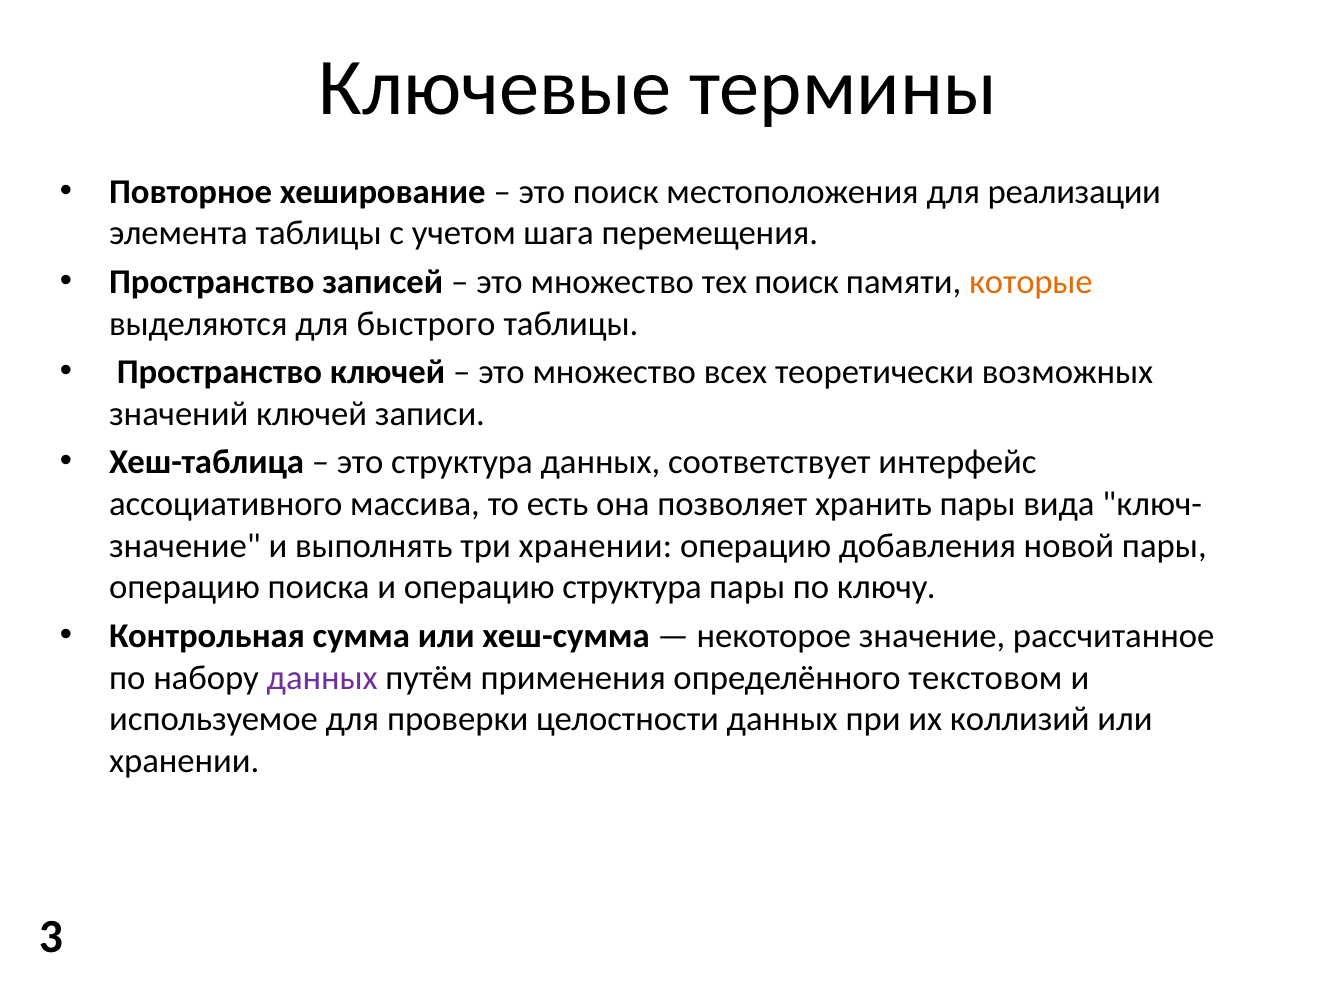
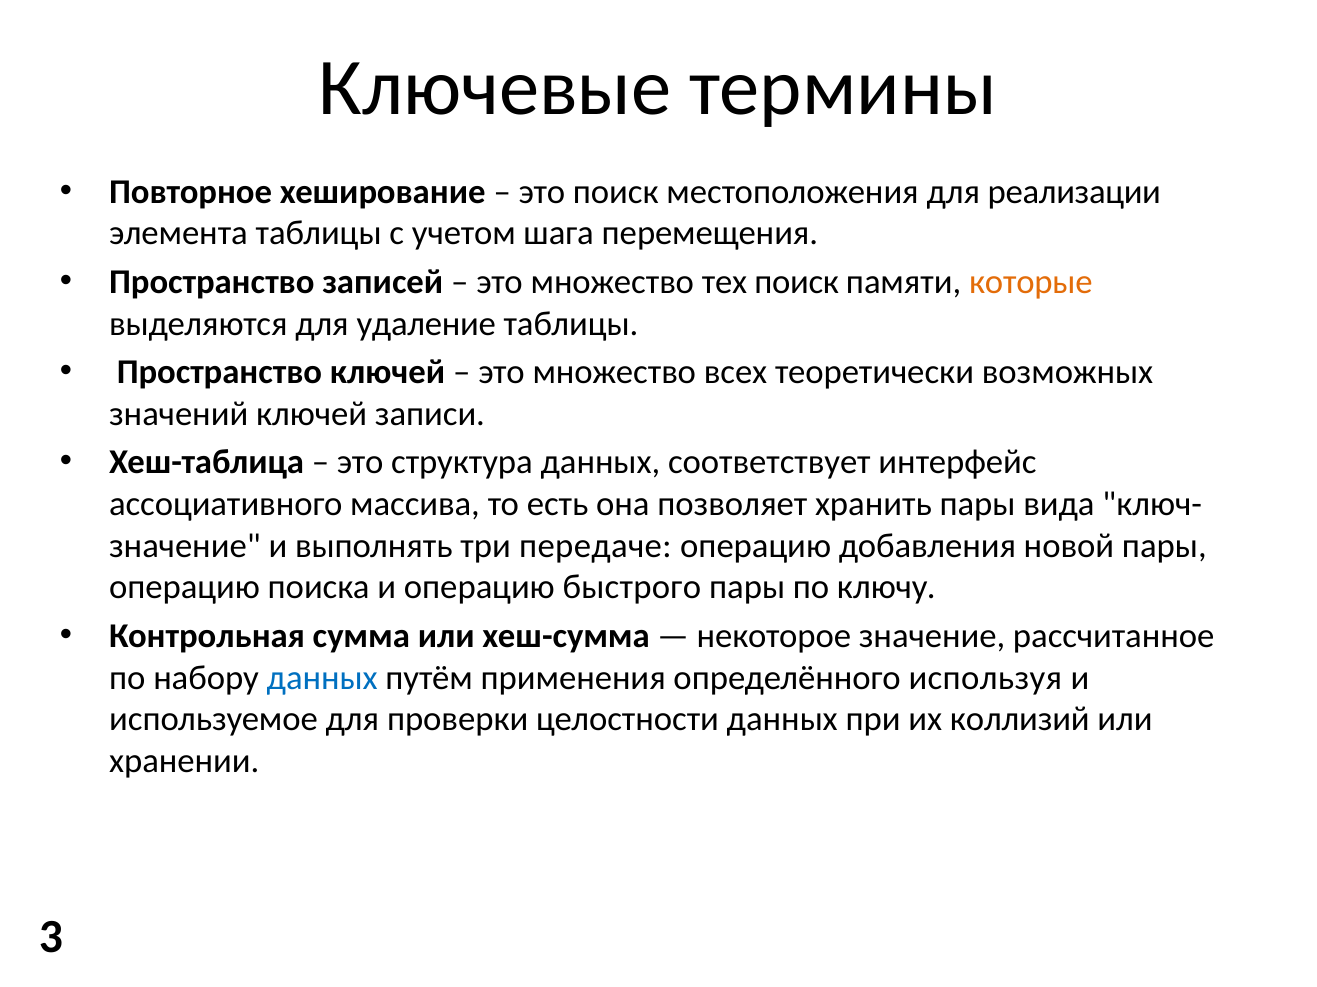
быстрого: быстрого -> удаление (426, 324)
три хранении: хранении -> передаче (595, 546)
операцию структура: структура -> быстрого (632, 588)
данных colour: purple -> blue (322, 678)
текстовом: текстовом -> используя (985, 678)
